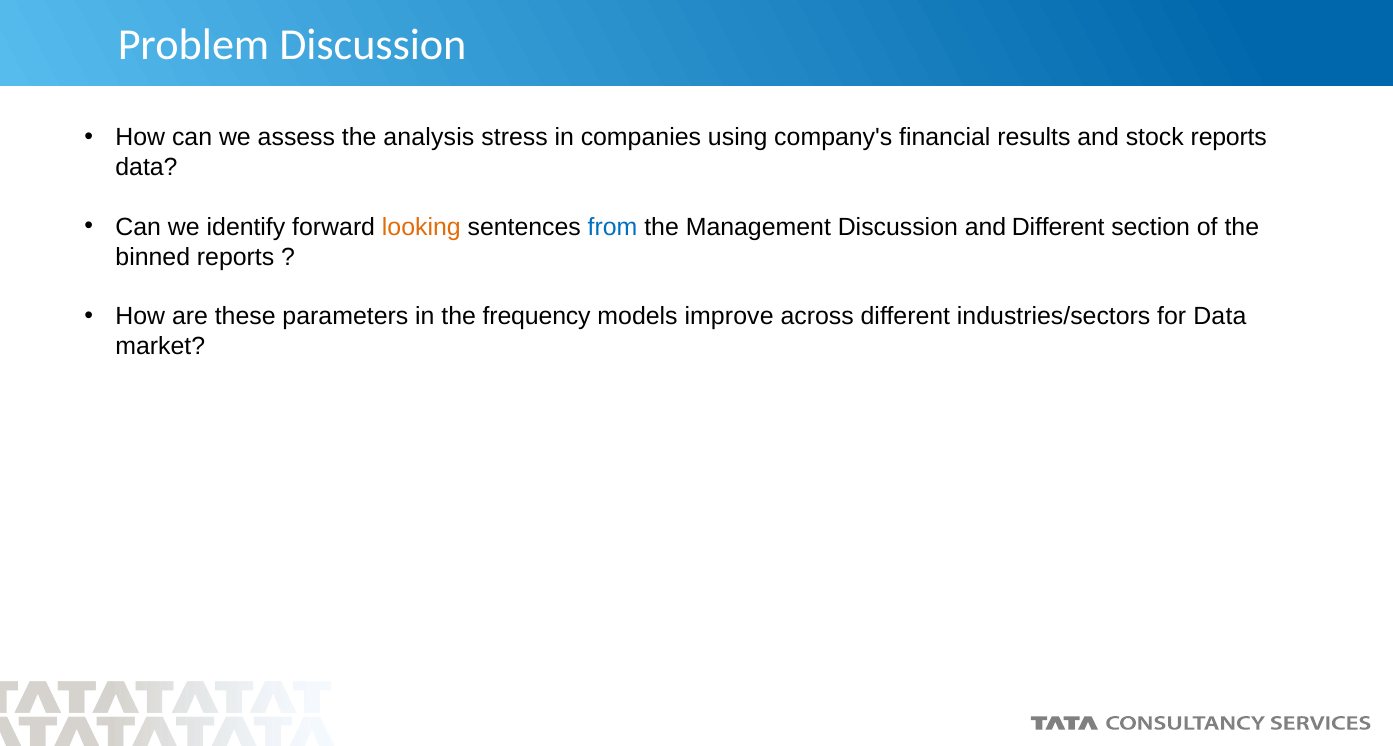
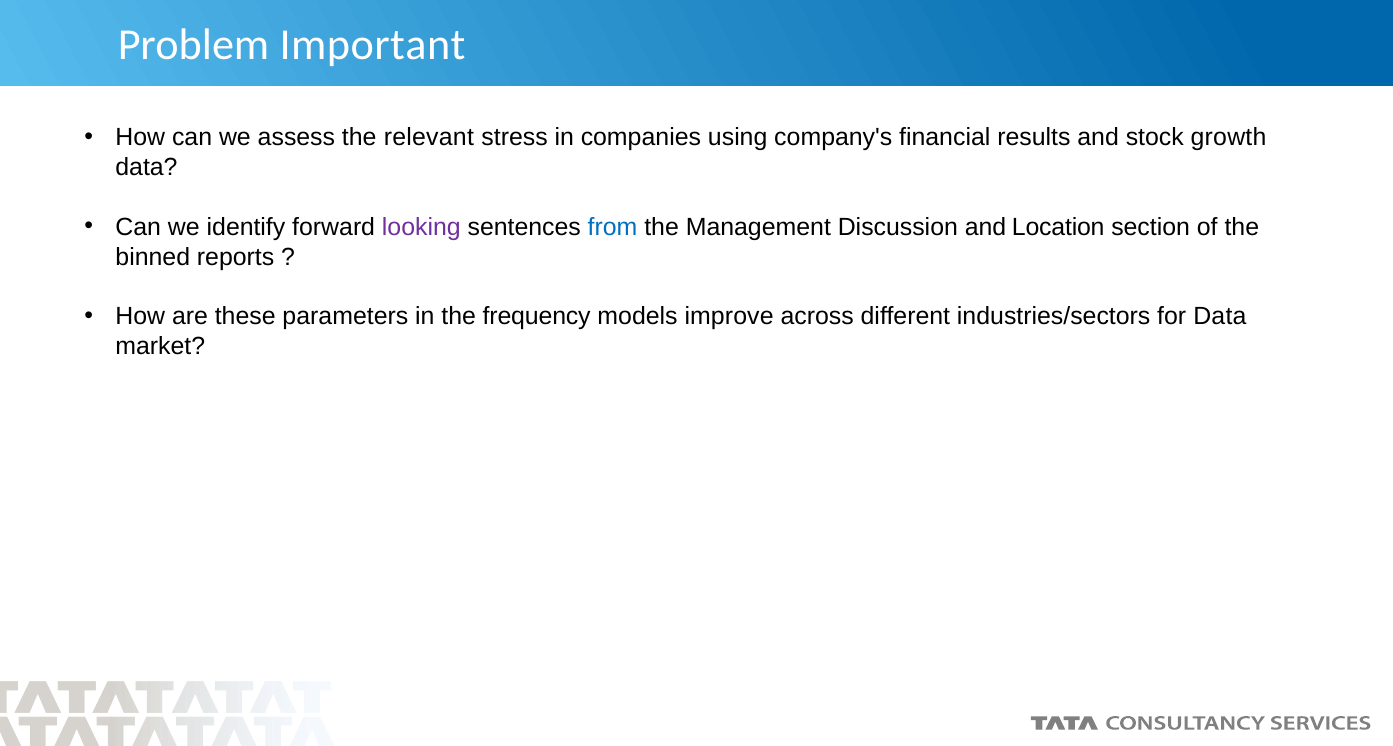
Problem Discussion: Discussion -> Important (373, 45)
analysis: analysis -> relevant (429, 138)
stock reports: reports -> growth (1229, 138)
looking colour: orange -> purple (421, 227)
and Different: Different -> Location (1058, 227)
